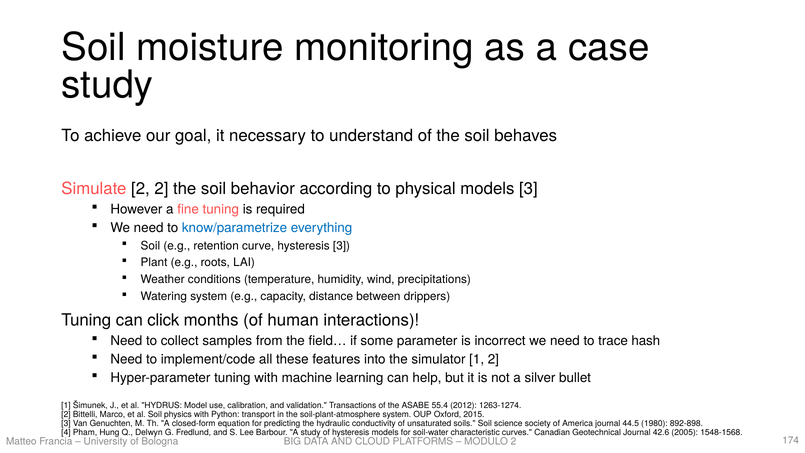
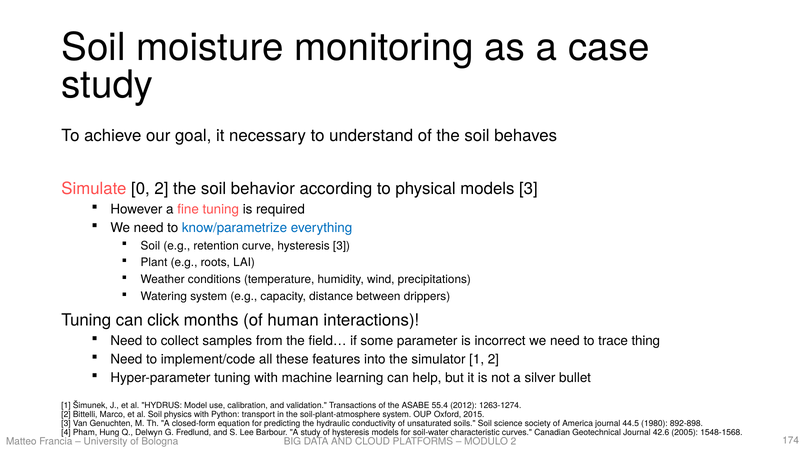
Simulate 2: 2 -> 0 (140, 189)
hash: hash -> thing (646, 340)
